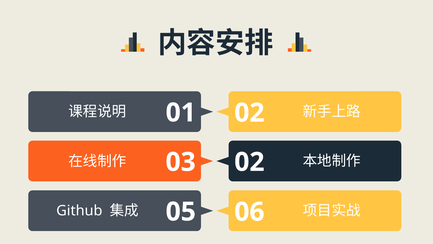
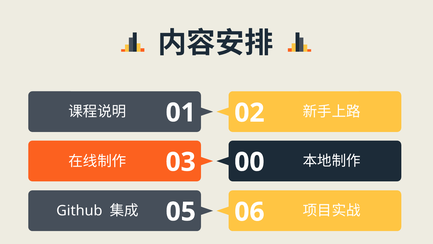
03 02: 02 -> 00 (249, 162)
